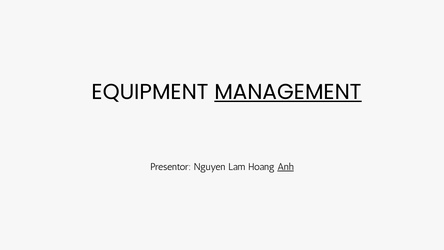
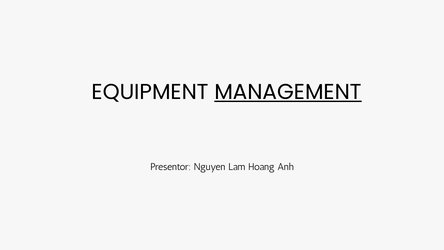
Anh underline: present -> none (286, 167)
